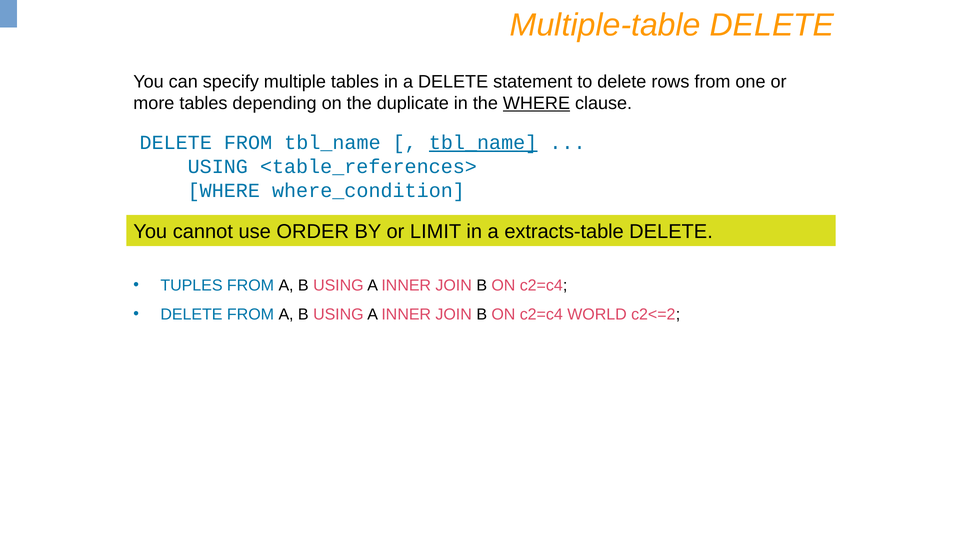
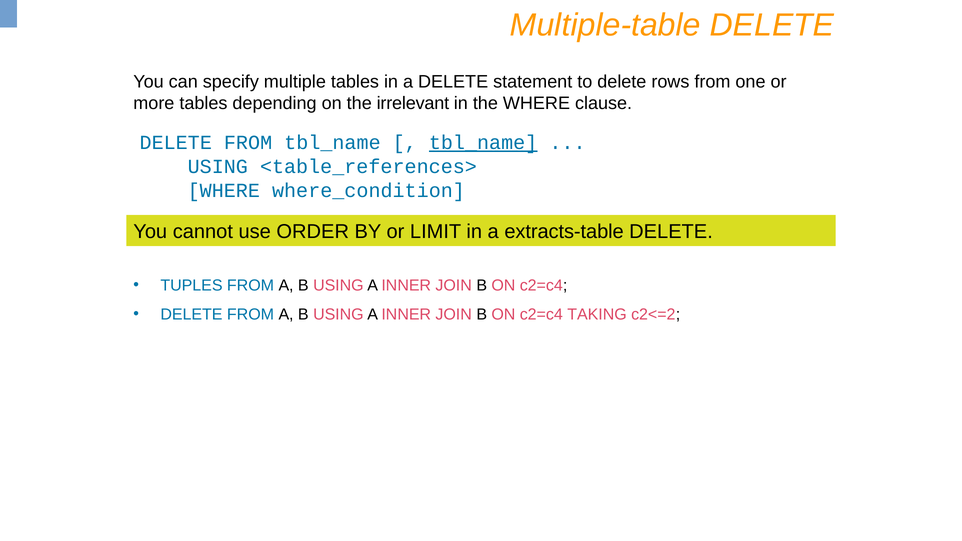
duplicate: duplicate -> irrelevant (413, 103)
WHERE underline: present -> none (536, 103)
WORLD: WORLD -> TAKING (597, 314)
